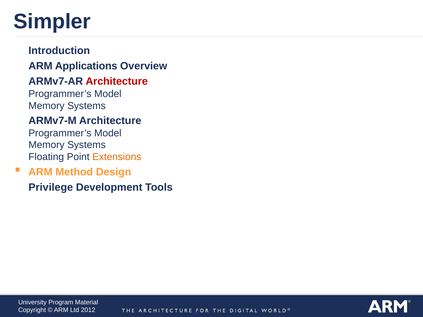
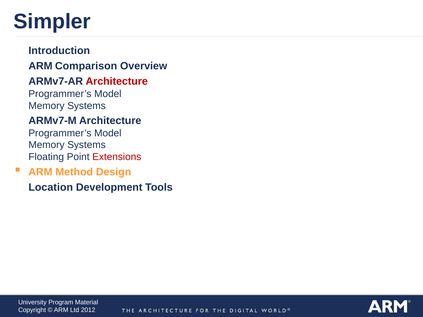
Applications: Applications -> Comparison (86, 66)
Extensions colour: orange -> red (117, 157)
Privilege: Privilege -> Location (51, 187)
